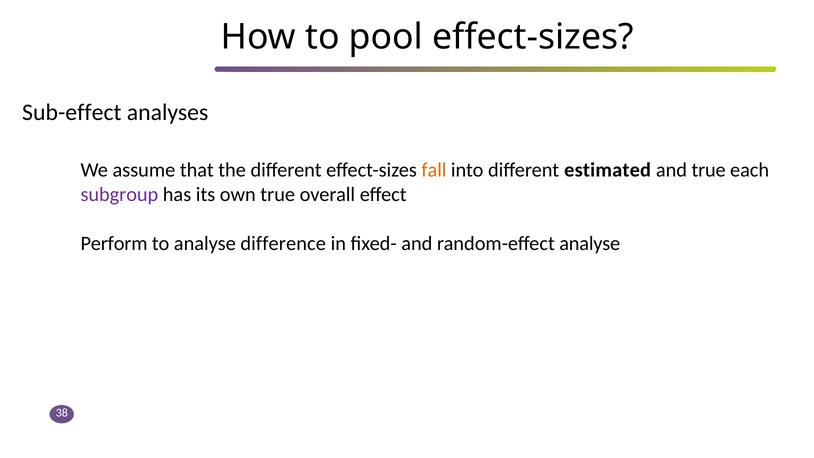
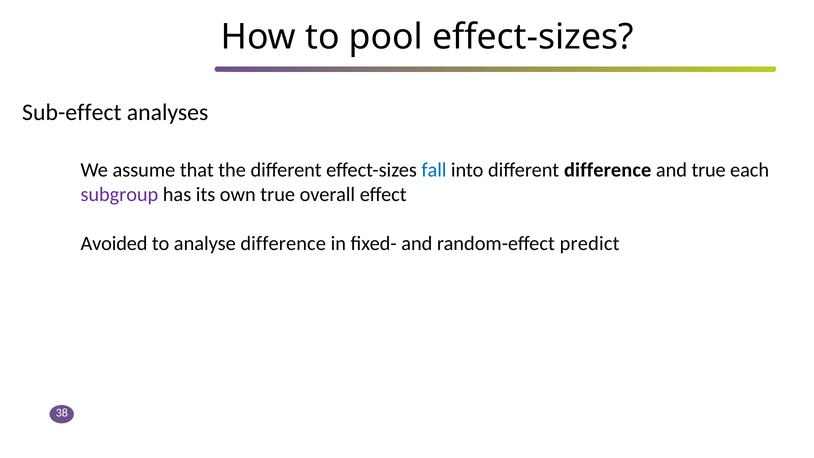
fall colour: orange -> blue (434, 170)
different estimated: estimated -> difference (608, 170)
Perform: Perform -> Avoided (114, 243)
random-effect analyse: analyse -> predict (590, 243)
